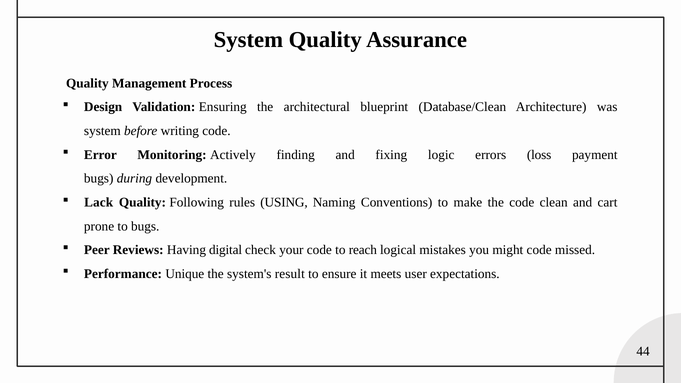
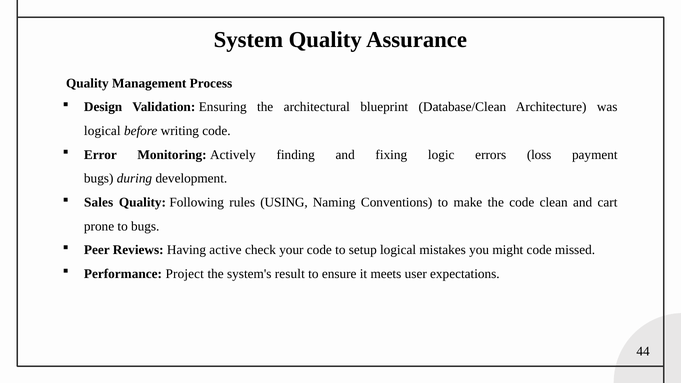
system: system -> logical (102, 131)
Lack: Lack -> Sales (99, 202)
digital: digital -> active (225, 250)
reach: reach -> setup (363, 250)
Unique: Unique -> Project (185, 274)
